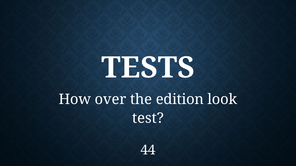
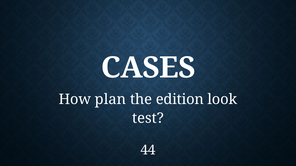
TESTS: TESTS -> CASES (148, 68)
over: over -> plan (110, 100)
